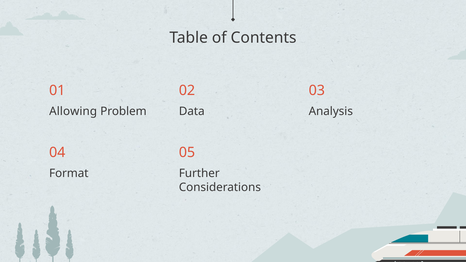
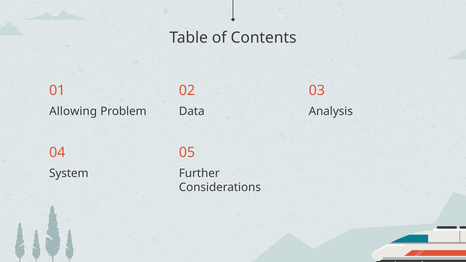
Format: Format -> System (69, 173)
